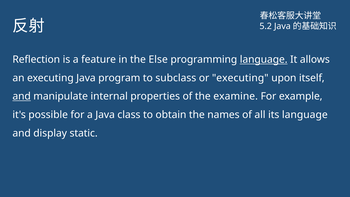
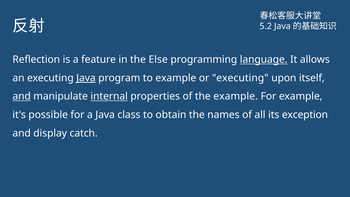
Java underline: none -> present (86, 78)
to subclass: subclass -> example (176, 78)
internal underline: none -> present (109, 96)
the examine: examine -> example (236, 96)
its language: language -> exception (305, 115)
static: static -> catch (84, 133)
